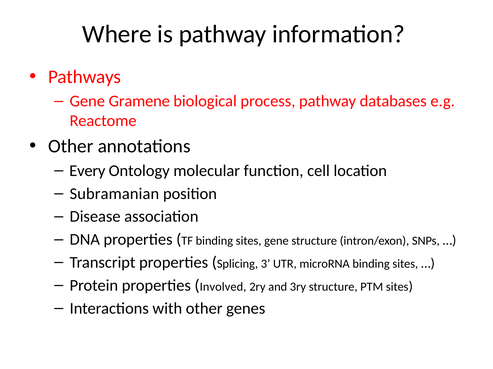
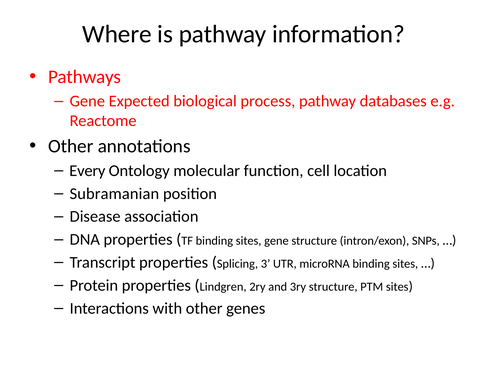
Gramene: Gramene -> Expected (139, 101)
Involved: Involved -> Lindgren (223, 287)
